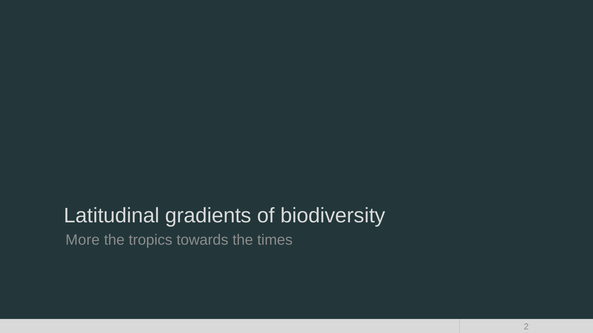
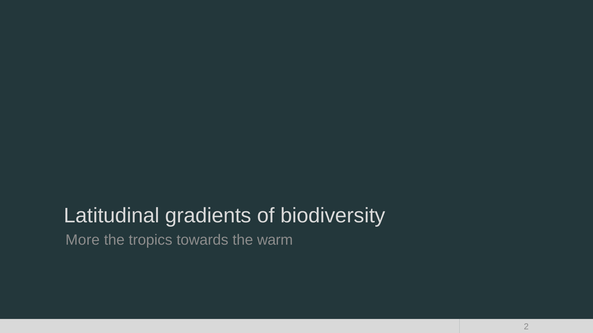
times: times -> warm (275, 240)
